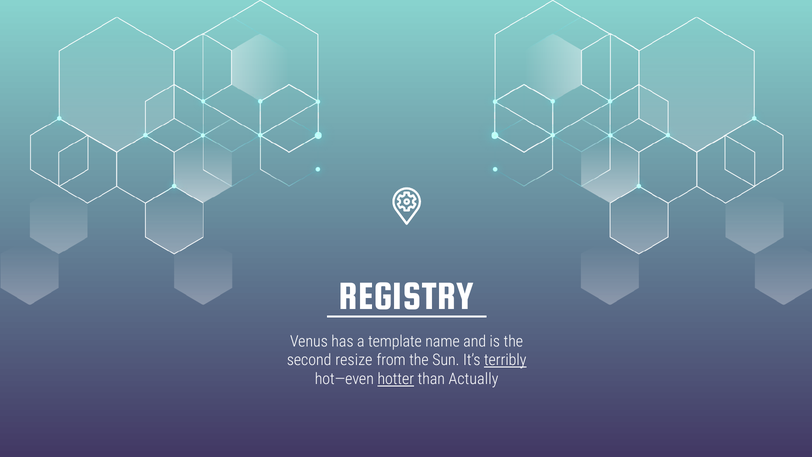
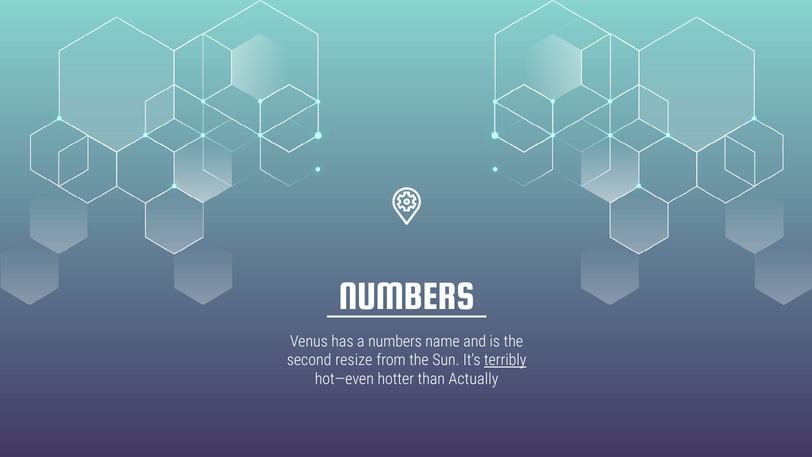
REGISTRY: REGISTRY -> NUMBERS (407, 296)
a template: template -> numbers (395, 341)
hotter underline: present -> none (396, 379)
